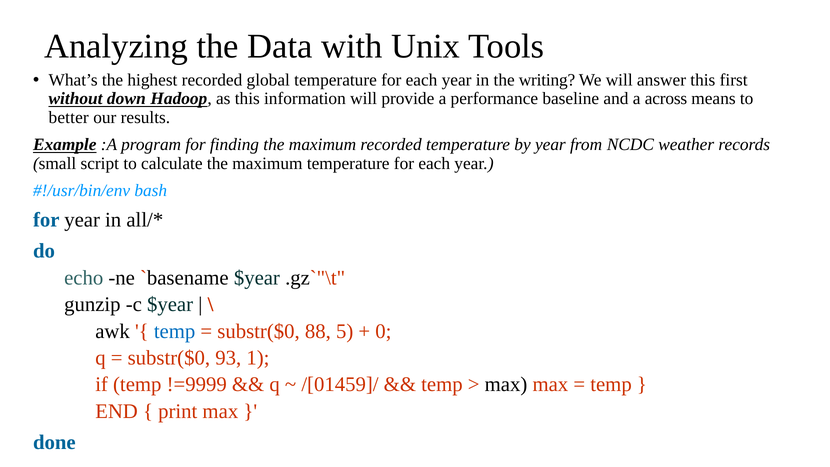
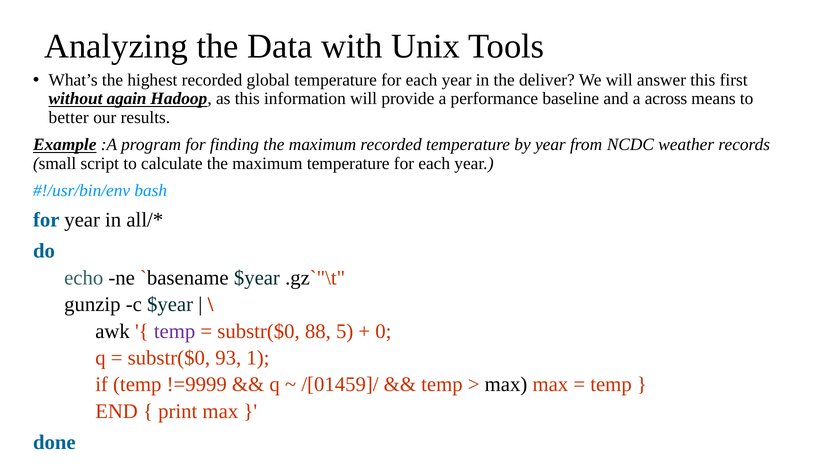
writing: writing -> deliver (547, 80)
down: down -> again (127, 99)
temp colour: blue -> purple (175, 331)
